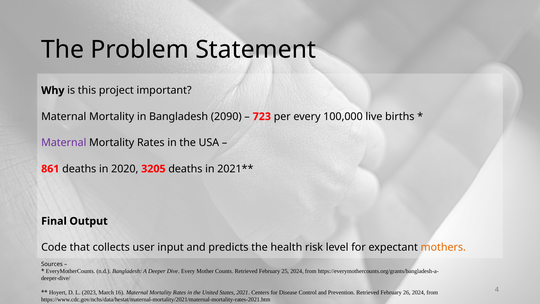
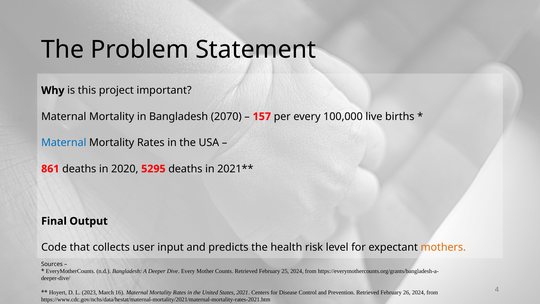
2090: 2090 -> 2070 (226, 116)
723: 723 -> 157 (262, 116)
Maternal colour: purple -> blue (64, 143)
3205: 3205 -> 5295 (153, 169)
